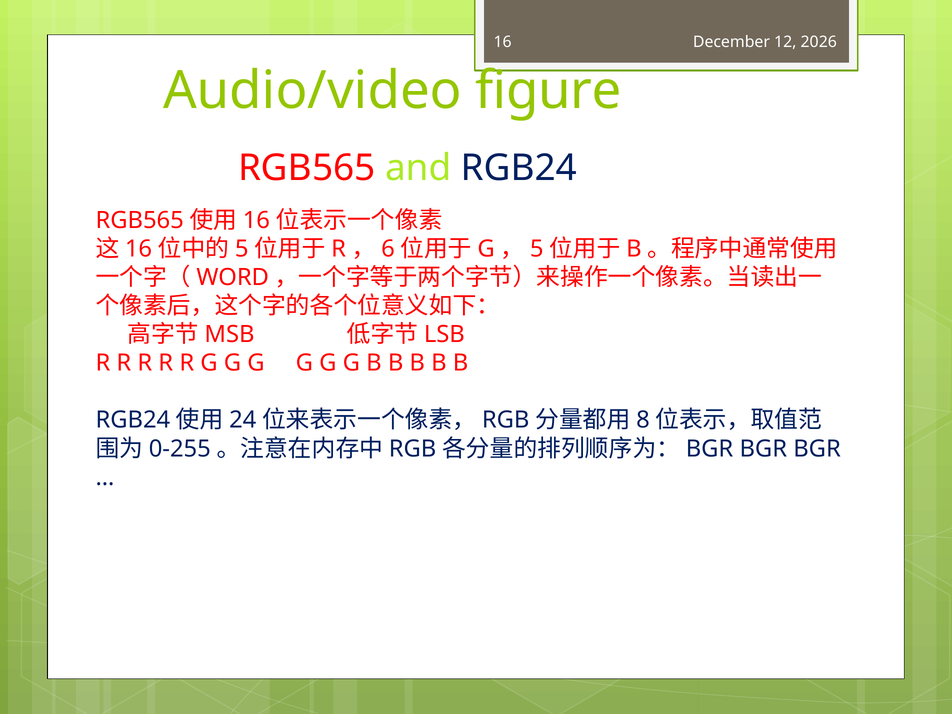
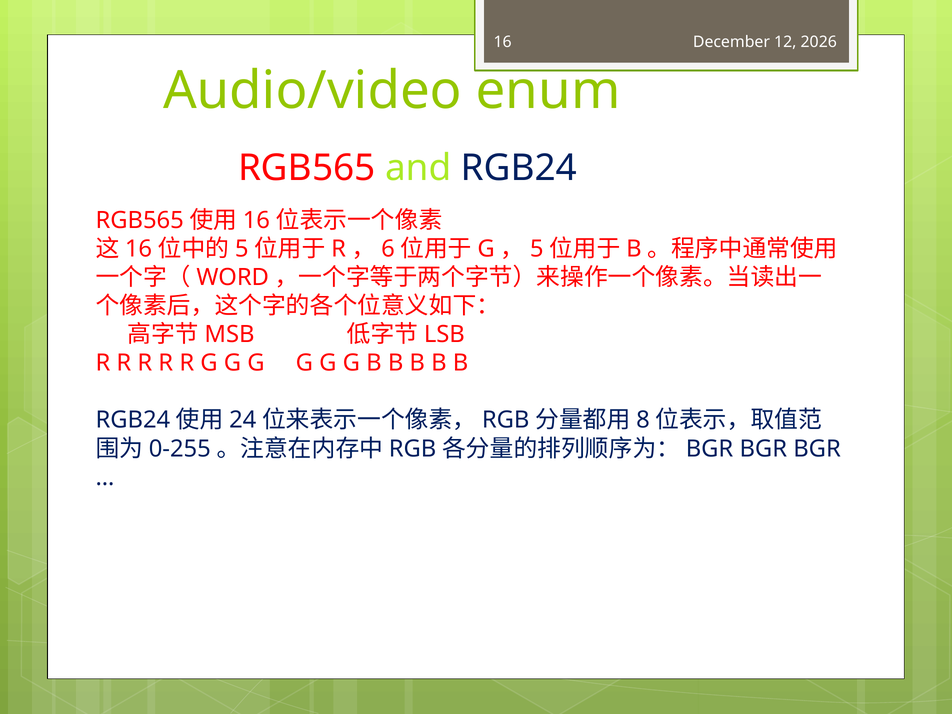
figure: figure -> enum (548, 91)
